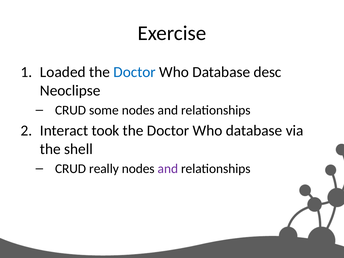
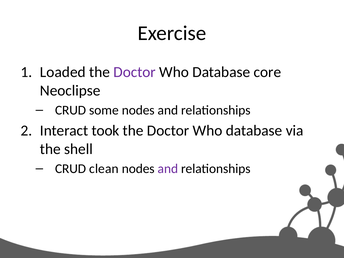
Doctor colour: blue -> purple (135, 72)
desc: desc -> core (267, 72)
really: really -> clean (104, 169)
